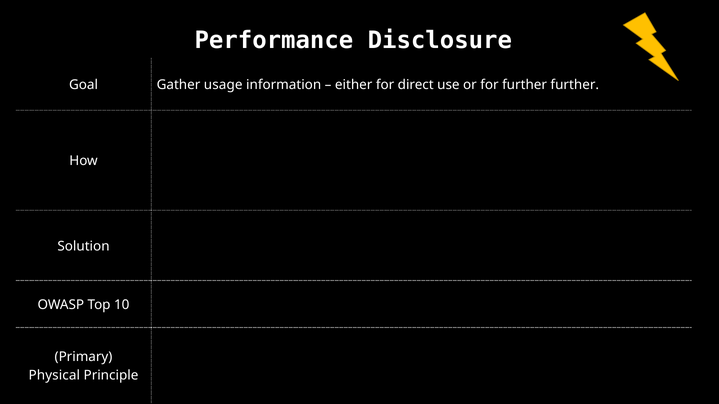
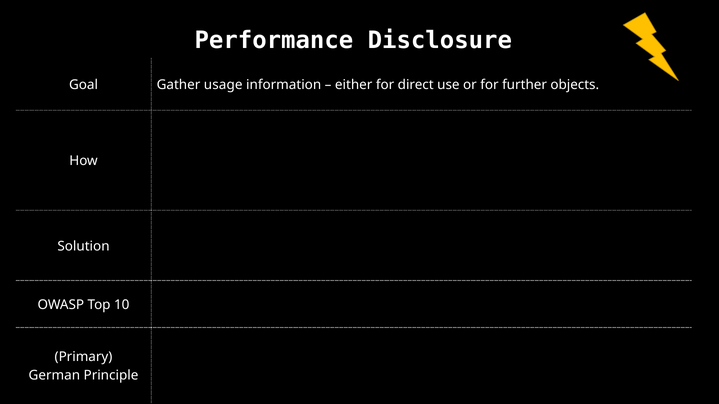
further further: further -> objects (575, 85)
Physical: Physical -> German (54, 376)
